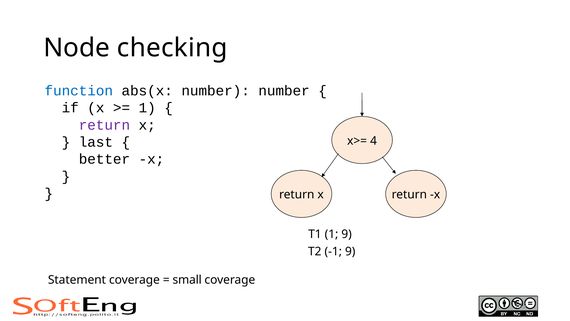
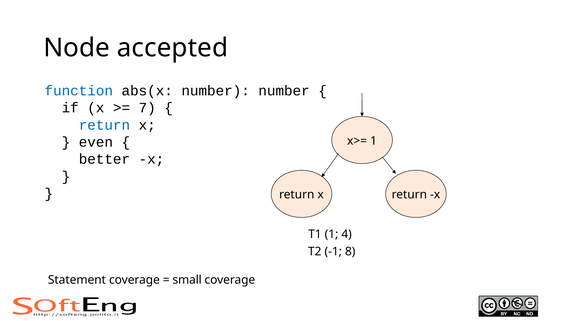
checking: checking -> accepted (172, 48)
1: 1 -> 7 (147, 108)
return colour: purple -> blue (104, 125)
last: last -> even (96, 142)
x>= 4: 4 -> 1 (373, 141)
1 9: 9 -> 4 (347, 234)
-1 9: 9 -> 8 (350, 251)
